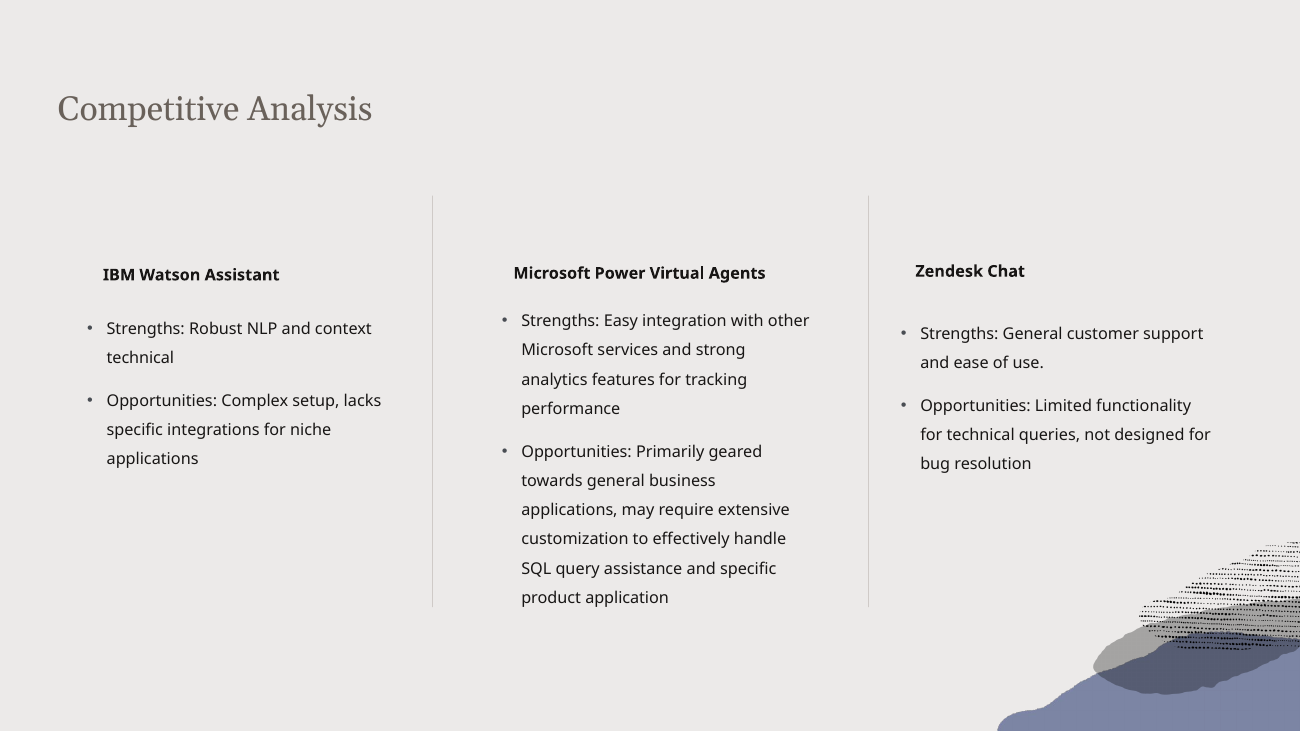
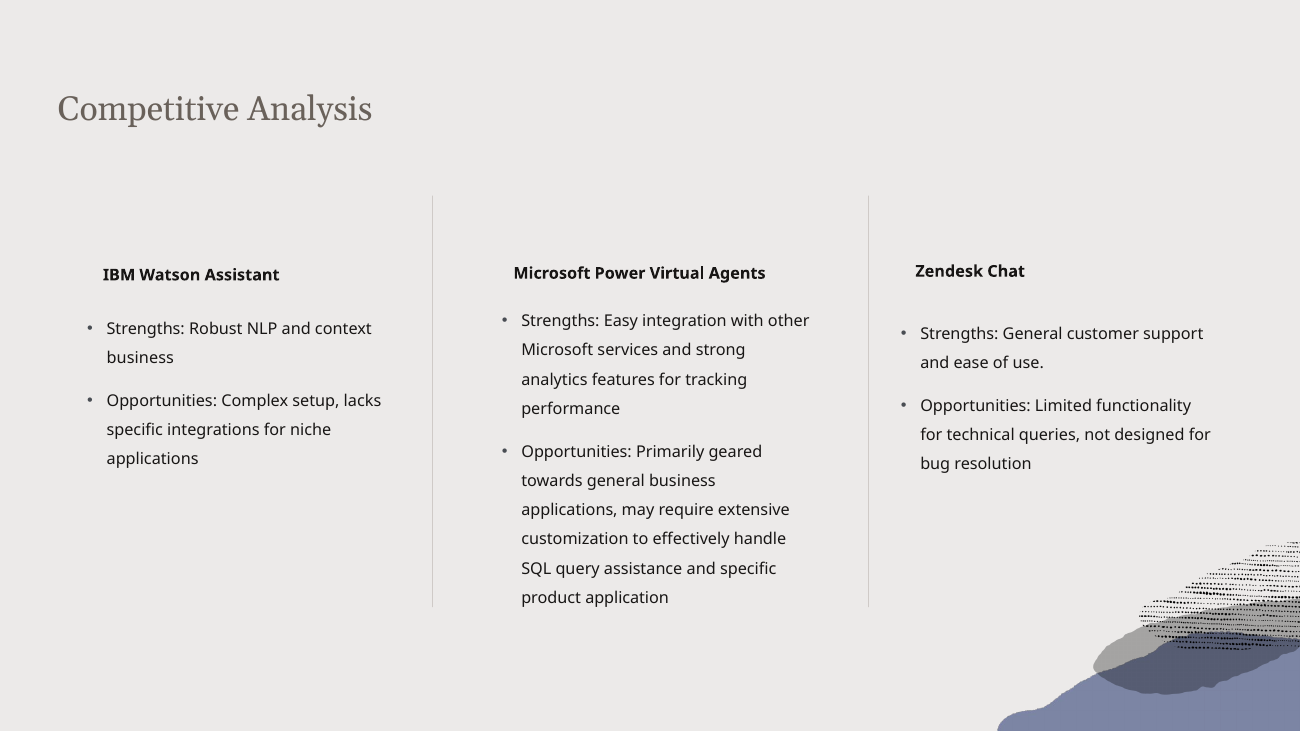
technical: technical -> business (140, 358)
